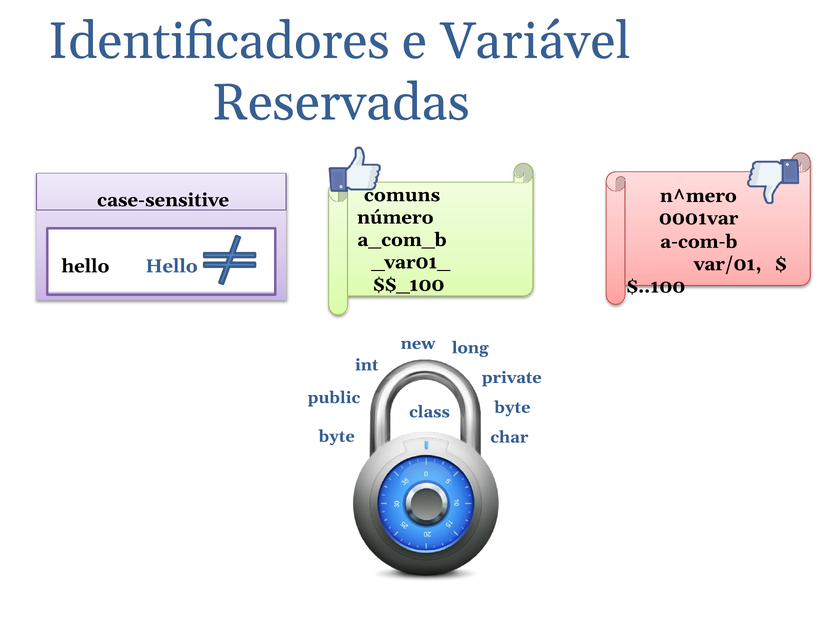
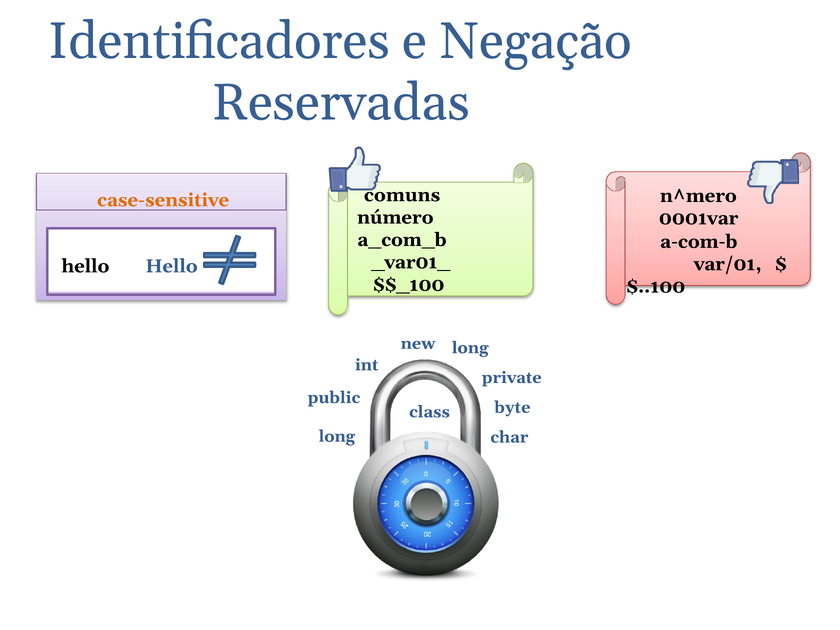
Variável: Variável -> Negação (536, 41)
case-sensitive colour: black -> orange (163, 200)
byte: byte -> long (337, 436)
